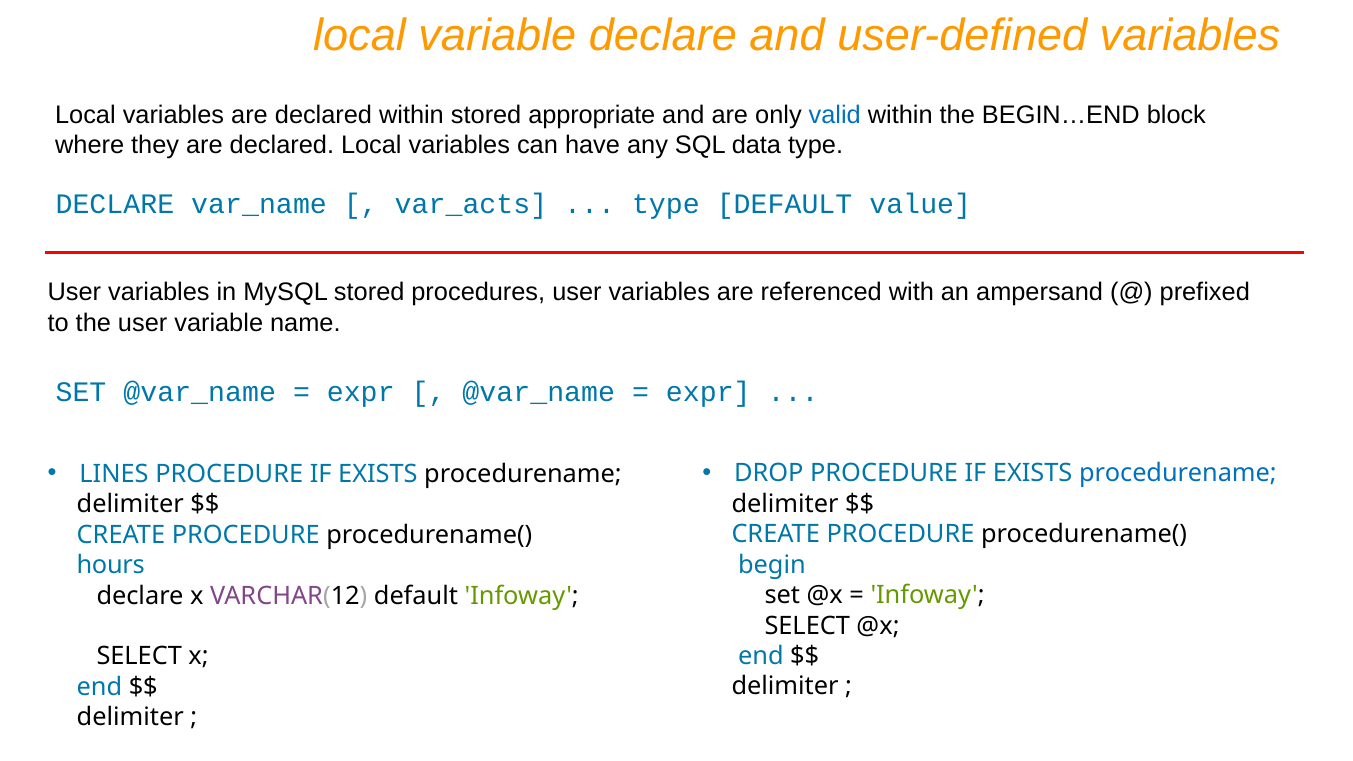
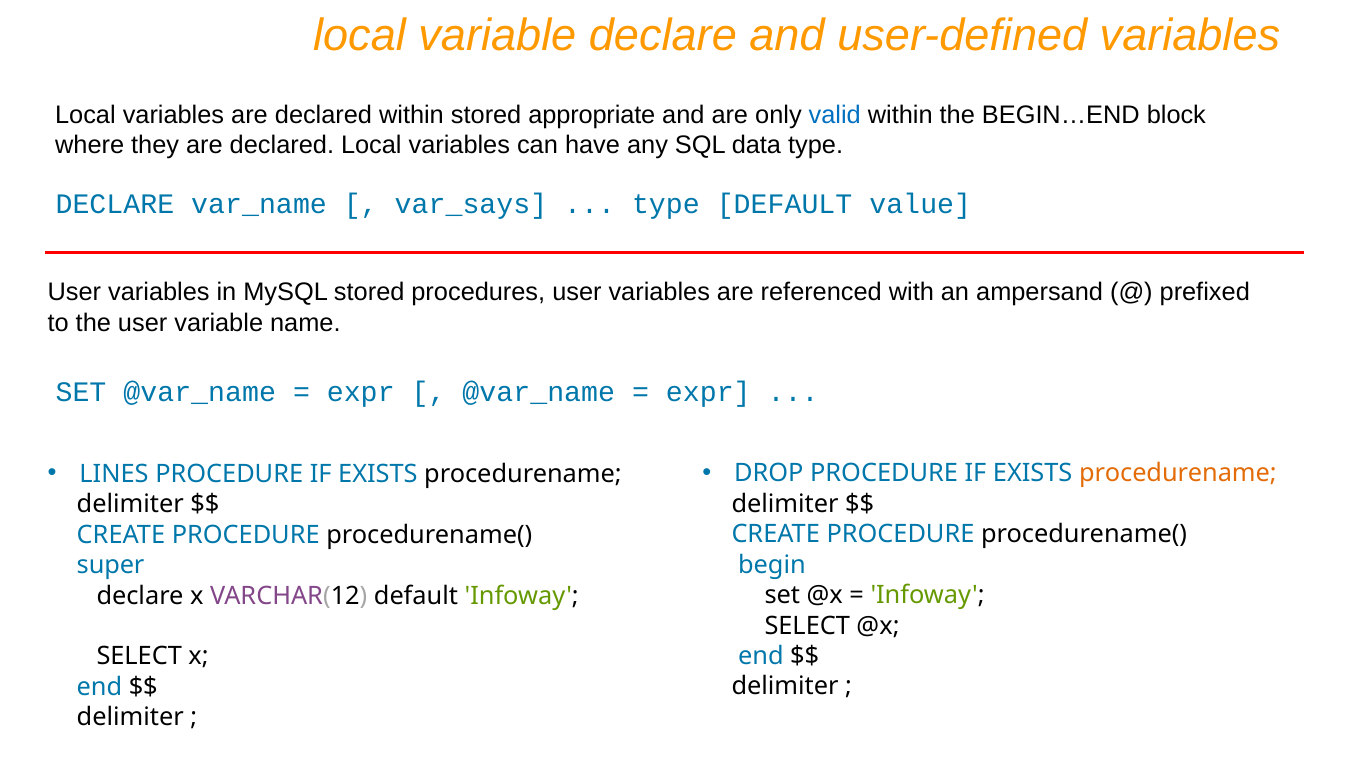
var_acts: var_acts -> var_says (471, 205)
procedurename colour: blue -> orange (1178, 474)
hours: hours -> super (111, 565)
